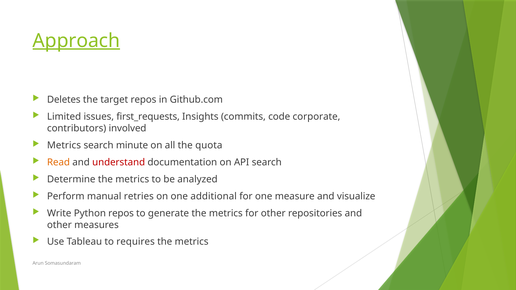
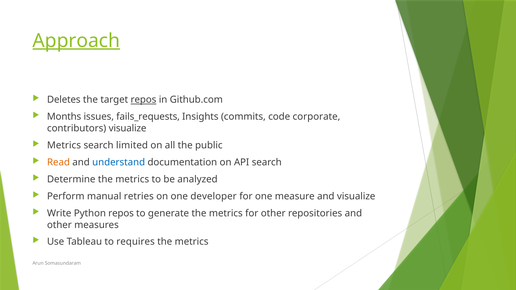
repos underline: none -> present (143, 100)
Limited: Limited -> Months (64, 117)
first_requests: first_requests -> fails_requests (148, 117)
contributors involved: involved -> visualize (128, 128)
minute: minute -> limited (132, 145)
quota: quota -> public (209, 145)
understand colour: red -> blue (119, 162)
additional: additional -> developer (214, 196)
